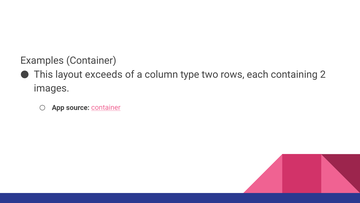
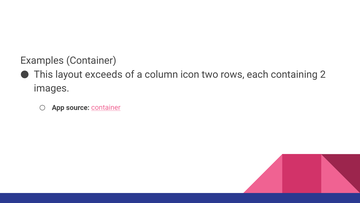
type: type -> icon (190, 74)
